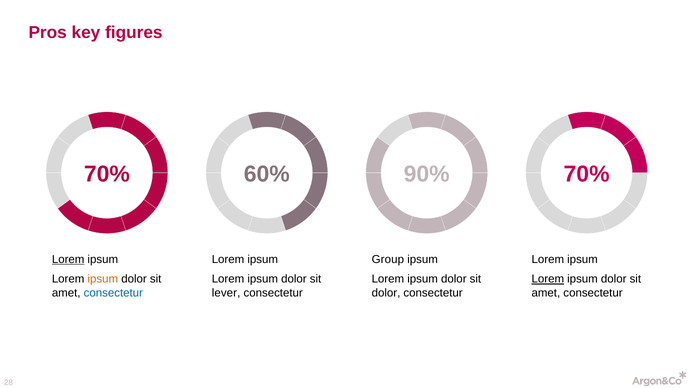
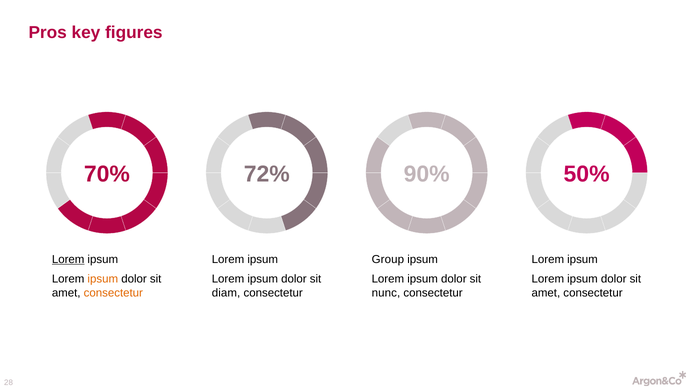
60%: 60% -> 72% (267, 174)
90% 70%: 70% -> 50% (587, 174)
Lorem underline: present -> none (548, 279)
consectetur colour: blue -> orange (113, 293)
dolor: dolor -> nunc (386, 293)
lever: lever -> diam (226, 293)
